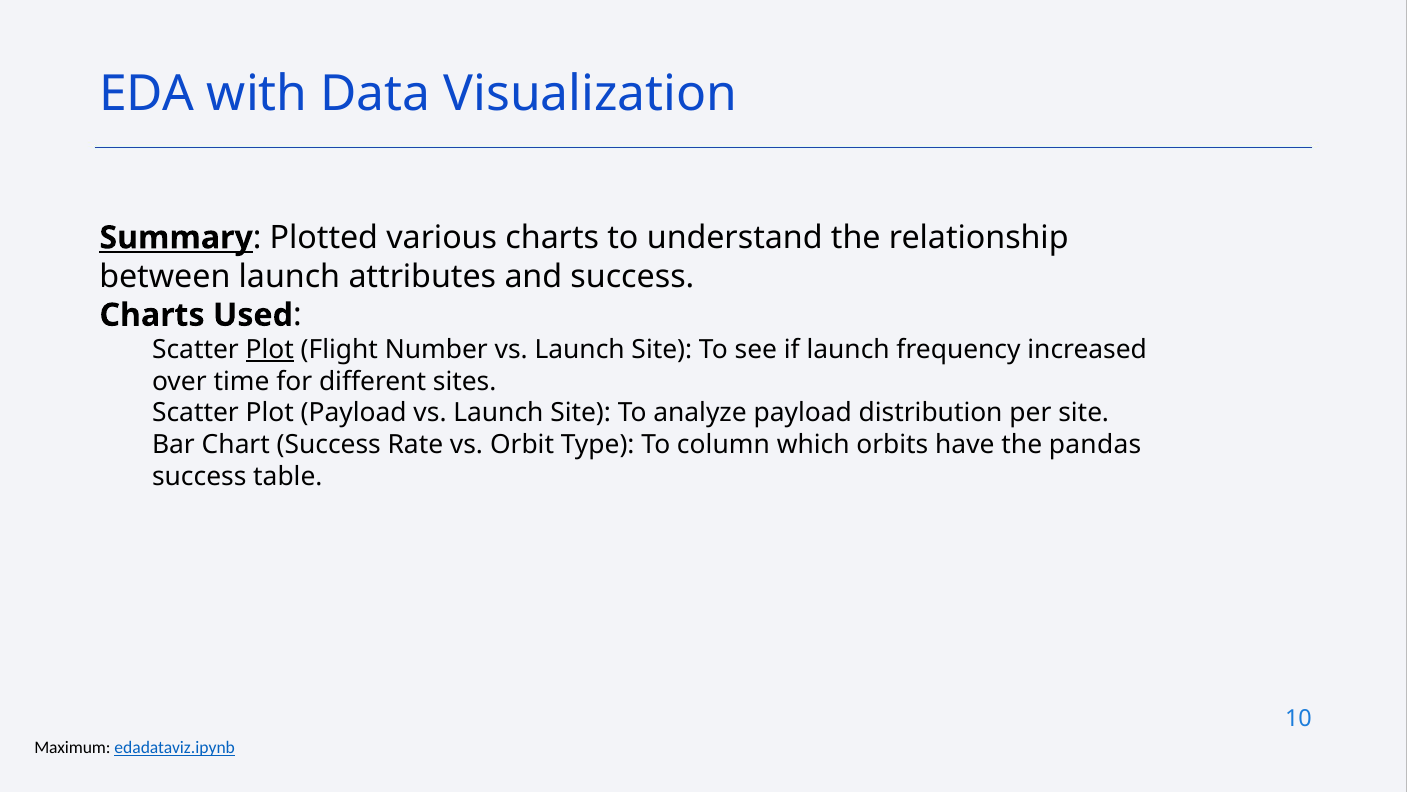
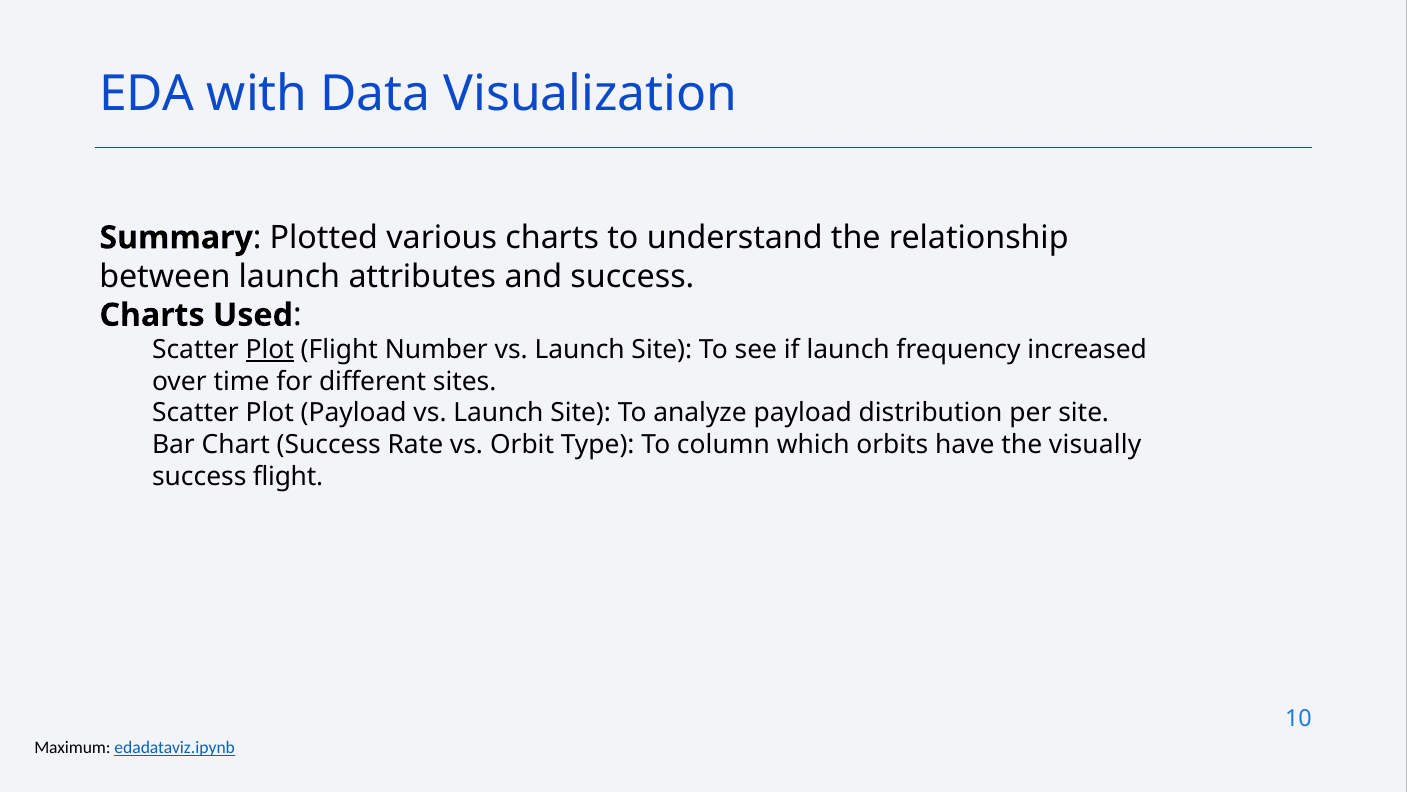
Summary underline: present -> none (176, 238)
pandas: pandas -> visually (1095, 445)
success table: table -> flight (288, 476)
